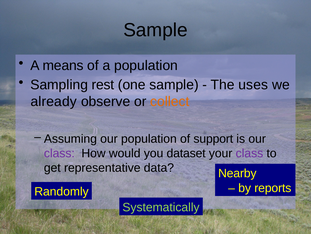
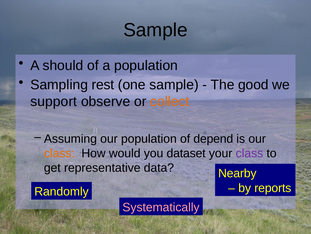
means: means -> should (63, 65)
uses: uses -> good (253, 85)
already: already -> support (54, 101)
support: support -> depend (213, 138)
class colour: purple -> orange (59, 153)
Systematically colour: light green -> pink (161, 207)
